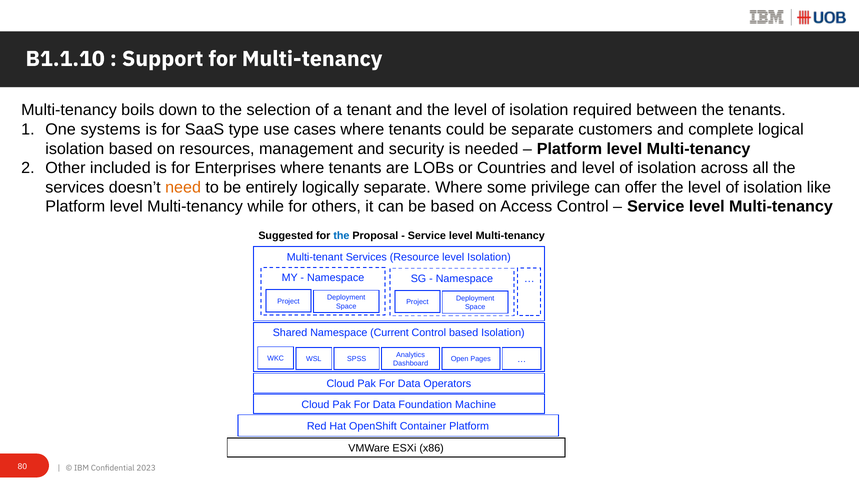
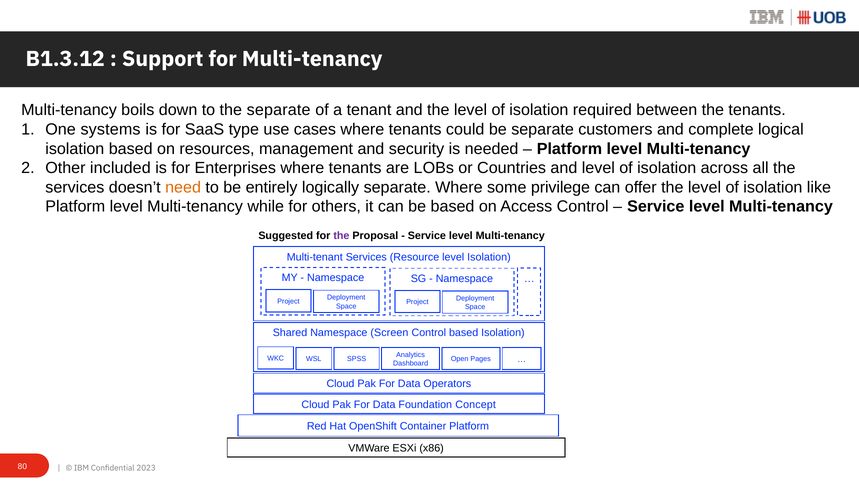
B1.1.10: B1.1.10 -> B1.3.12 (65, 59)
the selection: selection -> separate (279, 110)
the colour: blue -> purple (341, 236)
Current: Current -> Screen (389, 333)
Machine: Machine -> Concept (476, 405)
